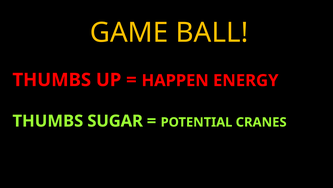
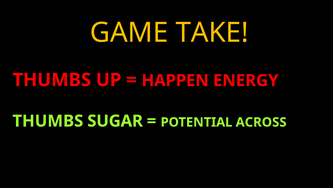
BALL: BALL -> TAKE (212, 33)
CRANES: CRANES -> ACROSS (261, 122)
